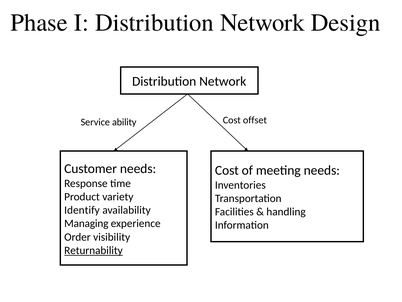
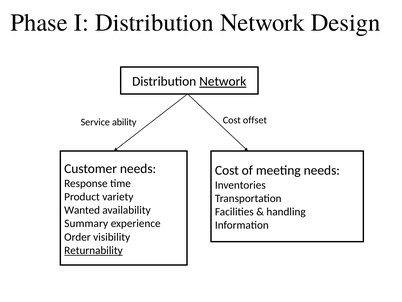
Network underline: none -> present (223, 81)
Identify: Identify -> Wanted (82, 210)
Managing: Managing -> Summary (86, 223)
